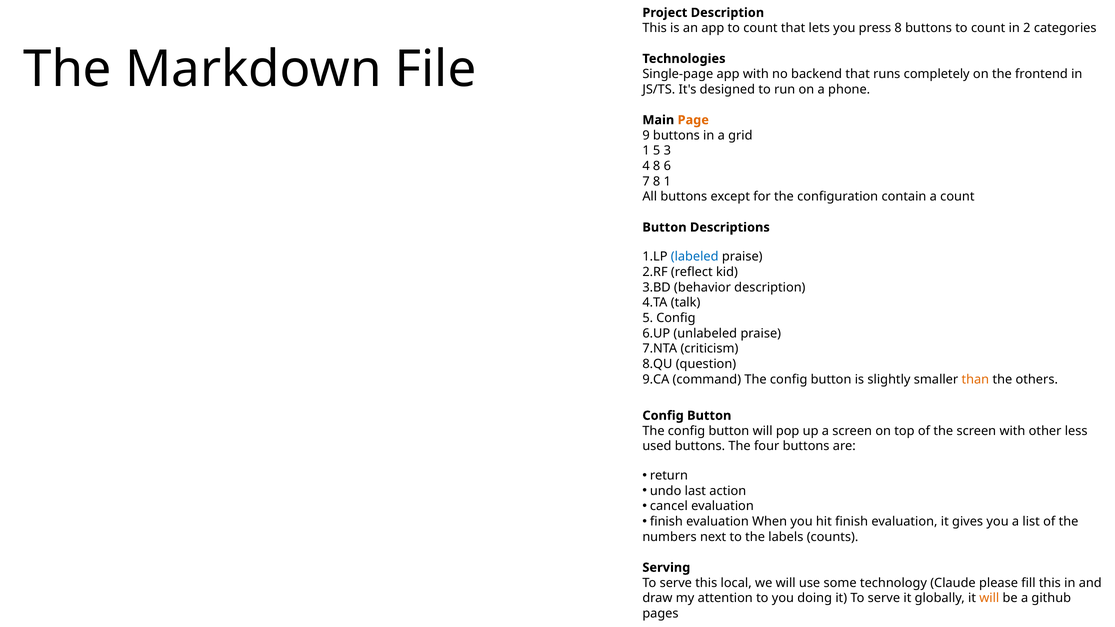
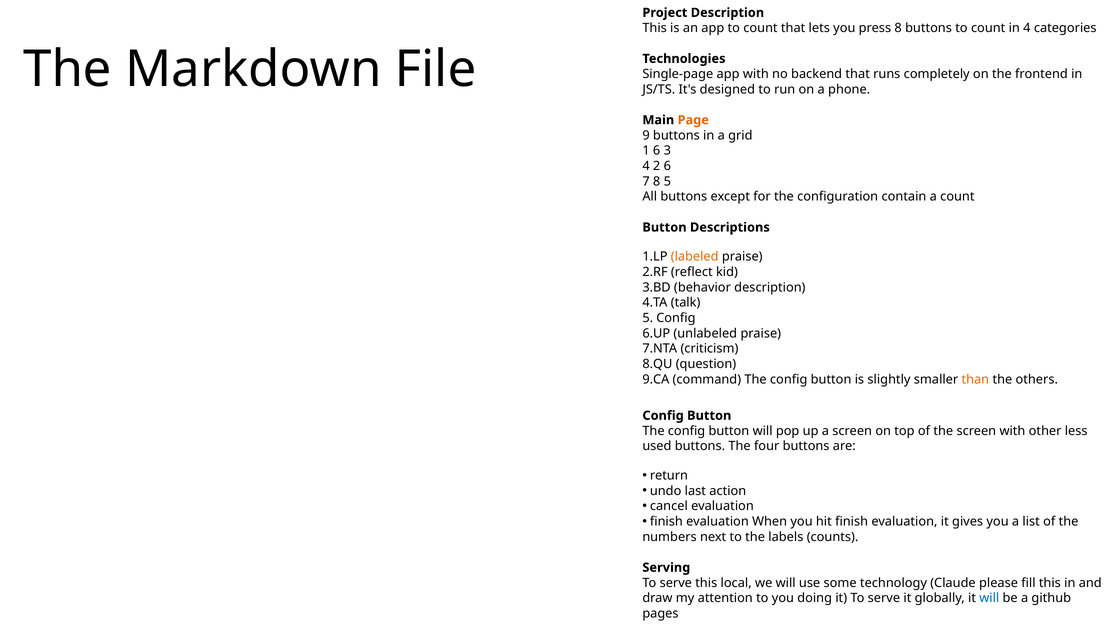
in 2: 2 -> 4 (1027, 28)
1 5: 5 -> 6 (657, 151)
4 8: 8 -> 2 (657, 166)
8 1: 1 -> 5 (667, 181)
labeled colour: blue -> orange (695, 257)
will colour: orange -> blue (989, 598)
